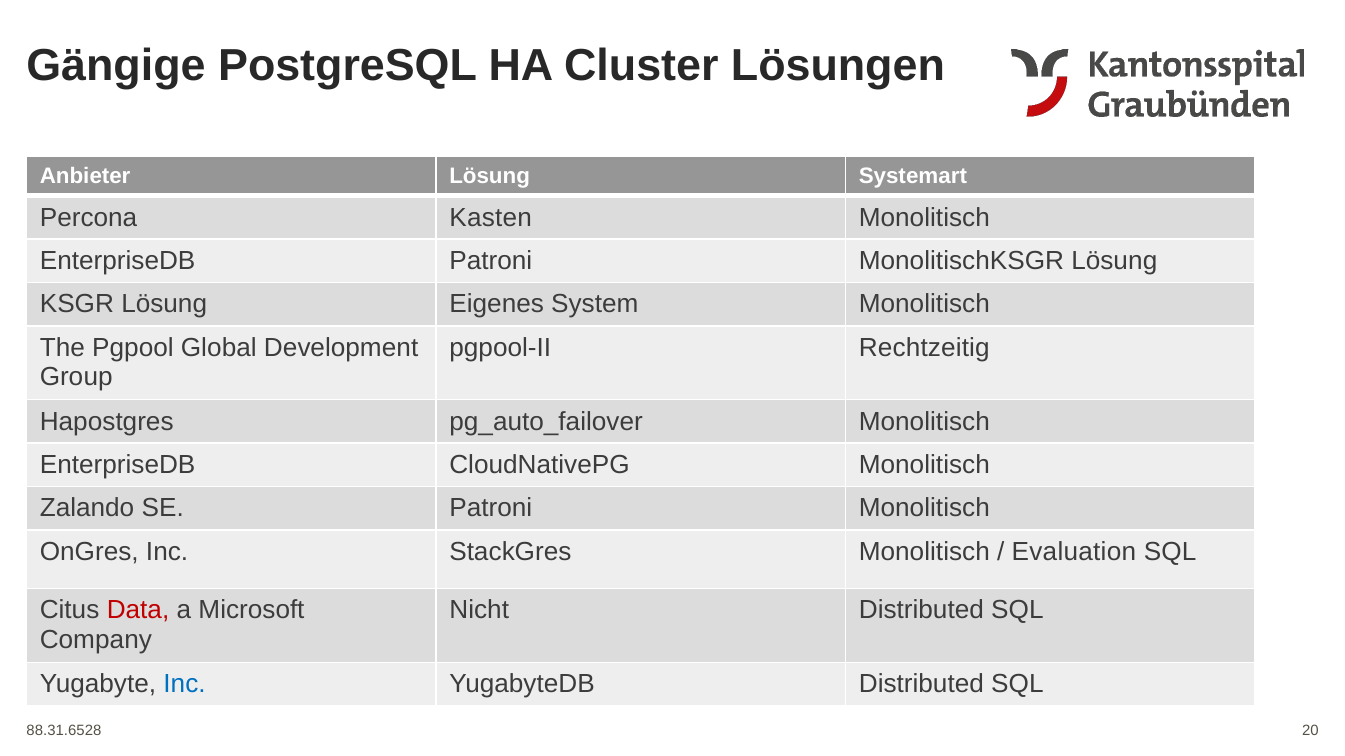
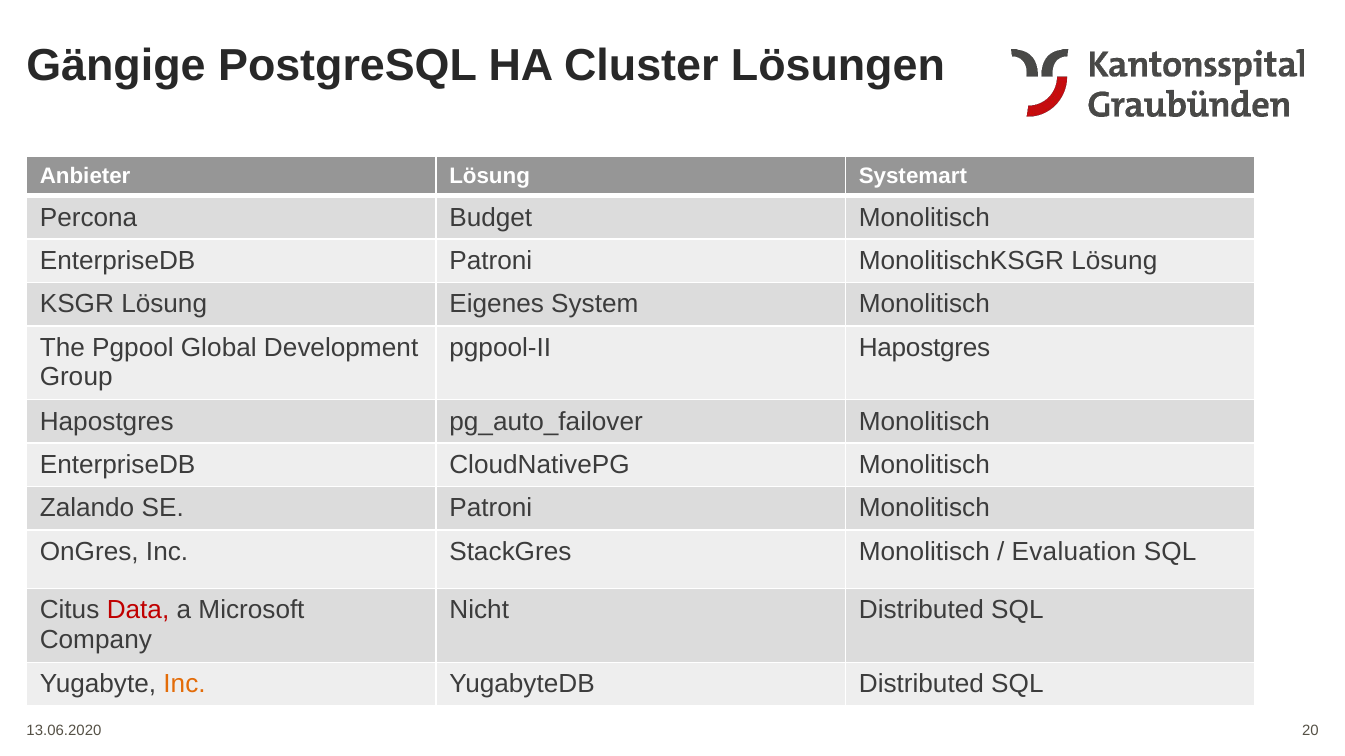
Kasten: Kasten -> Budget (491, 218)
pgpool-II Rechtzeitig: Rechtzeitig -> Hapostgres (924, 348)
Inc colour: blue -> orange (185, 685)
88.31.6528: 88.31.6528 -> 13.06.2020 (64, 731)
